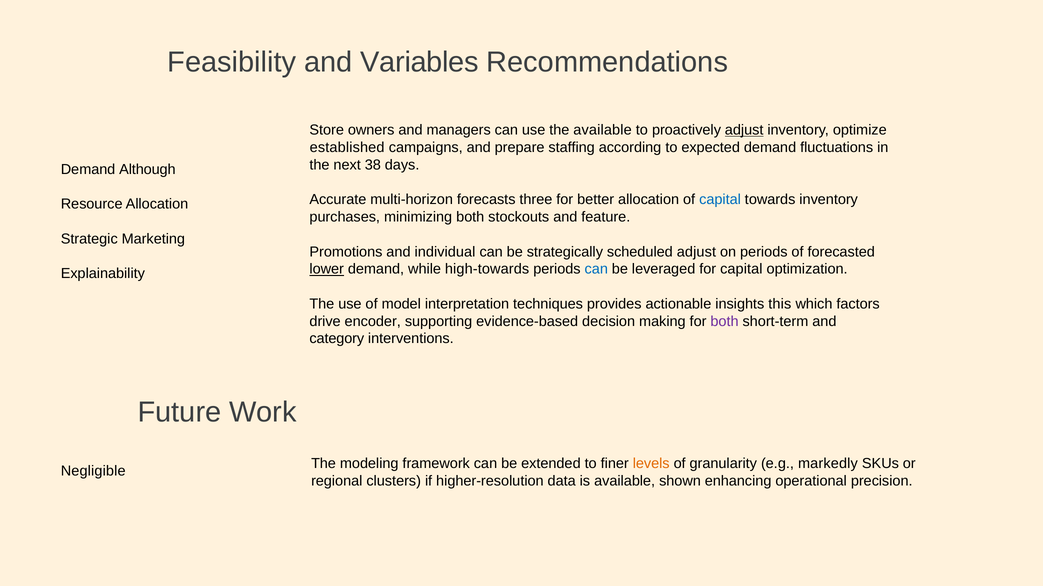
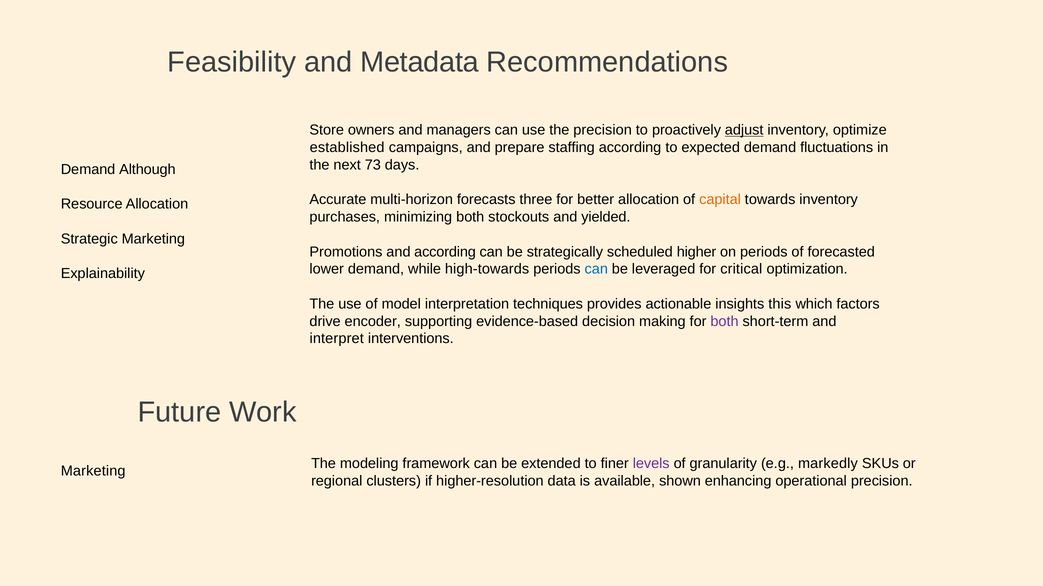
Variables: Variables -> Metadata (420, 62)
the available: available -> precision (603, 130)
38: 38 -> 73 (373, 165)
capital colour: blue -> orange (720, 200)
feature: feature -> yielded (606, 217)
and individual: individual -> according (445, 252)
scheduled adjust: adjust -> higher (697, 252)
lower underline: present -> none (327, 269)
for capital: capital -> critical (741, 269)
category: category -> interpret (337, 339)
levels colour: orange -> purple (651, 464)
Negligible: Negligible -> Marketing (93, 472)
